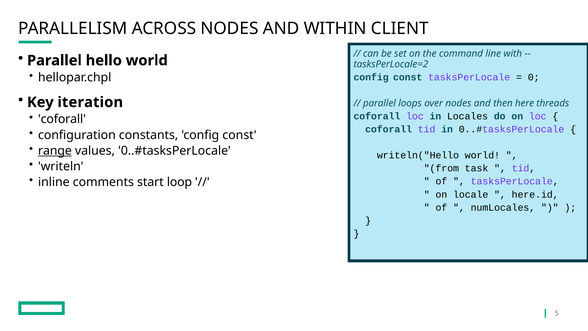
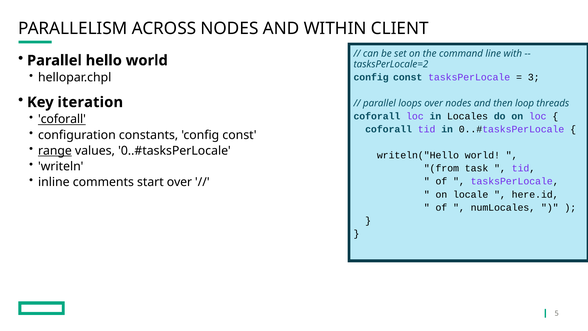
0: 0 -> 3 (534, 77)
here: here -> loop (525, 103)
coforall underline: none -> present (62, 119)
start loop: loop -> over (179, 182)
